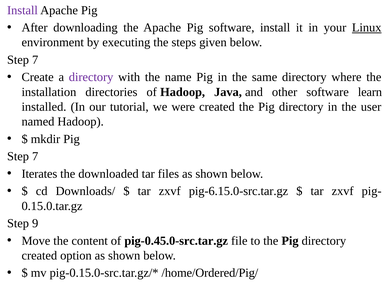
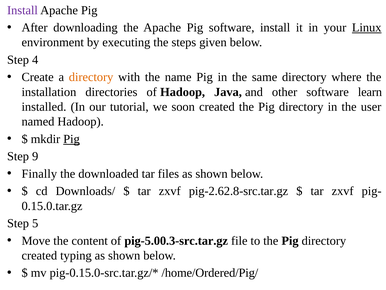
7: 7 -> 4 (35, 60)
directory colour: purple -> orange (91, 77)
were: were -> soon (183, 107)
Pig underline: none -> present (72, 139)
7: 7 -> 9 (35, 156)
Iterates: Iterates -> Finally (39, 173)
pig-6.15.0-src.tar.gz: pig-6.15.0-src.tar.gz -> pig-2.62.8-src.tar.gz (238, 191)
9: 9 -> 5 (35, 223)
pig-0.45.0-src.tar.gz: pig-0.45.0-src.tar.gz -> pig-5.00.3-src.tar.gz (176, 240)
option: option -> typing (76, 255)
